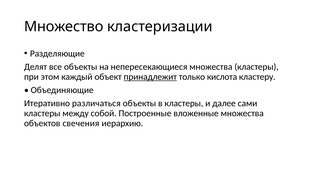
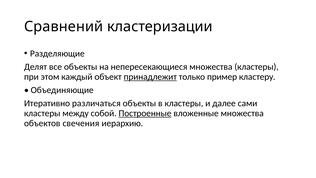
Множество: Множество -> Сравнений (64, 27)
кислота: кислота -> пример (222, 77)
Построенные underline: none -> present (145, 113)
